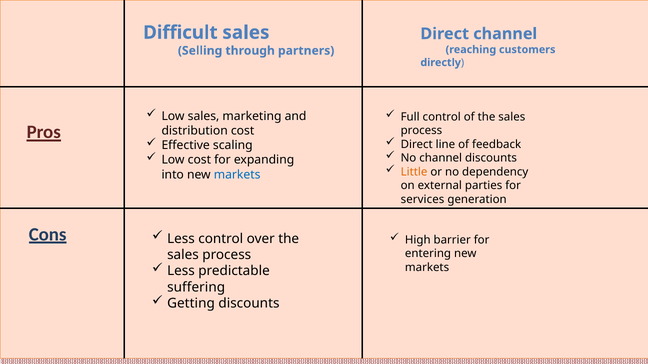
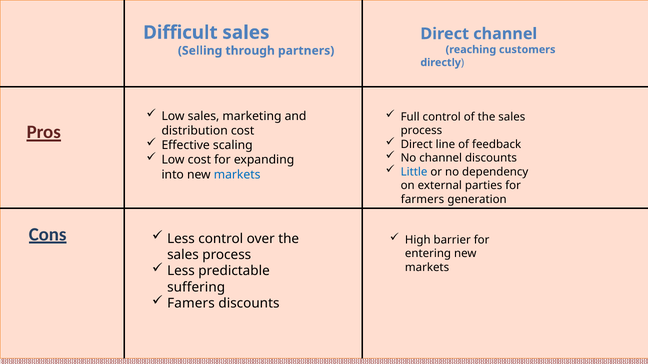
Little colour: orange -> blue (414, 172)
services: services -> farmers (422, 200)
Getting: Getting -> Famers (191, 304)
